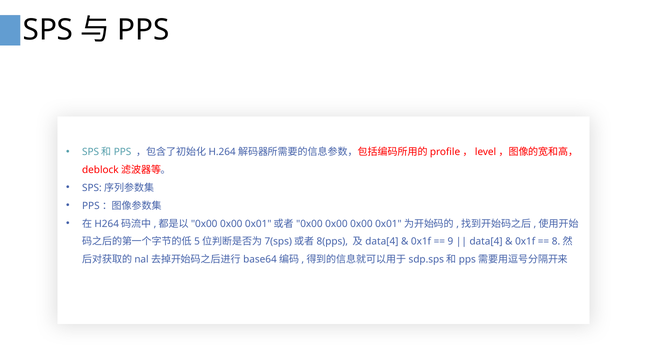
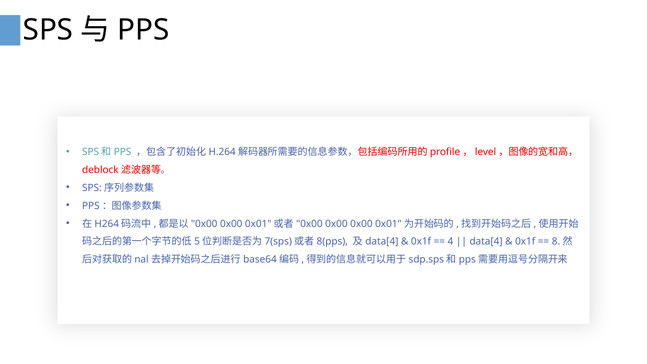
9: 9 -> 4 (450, 242)
